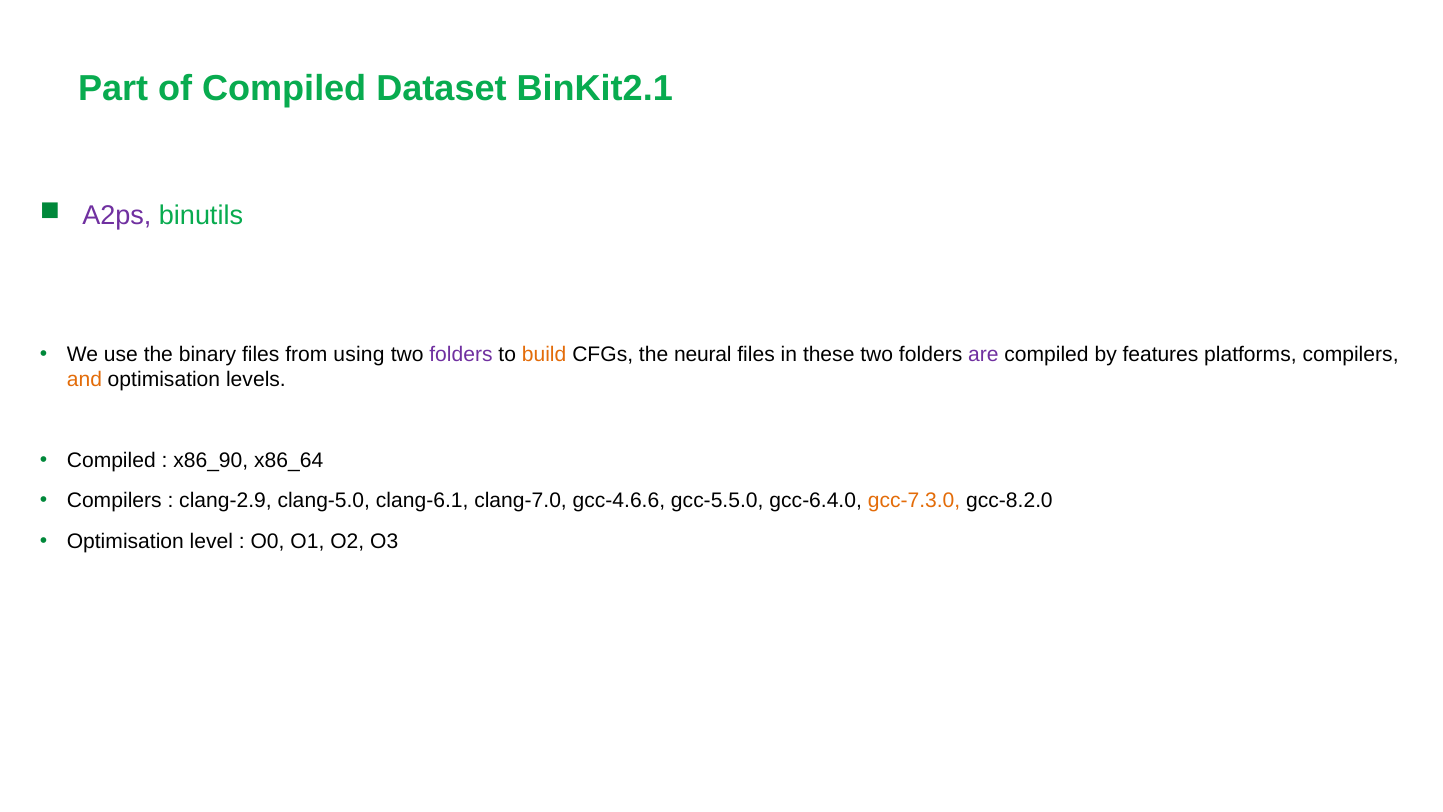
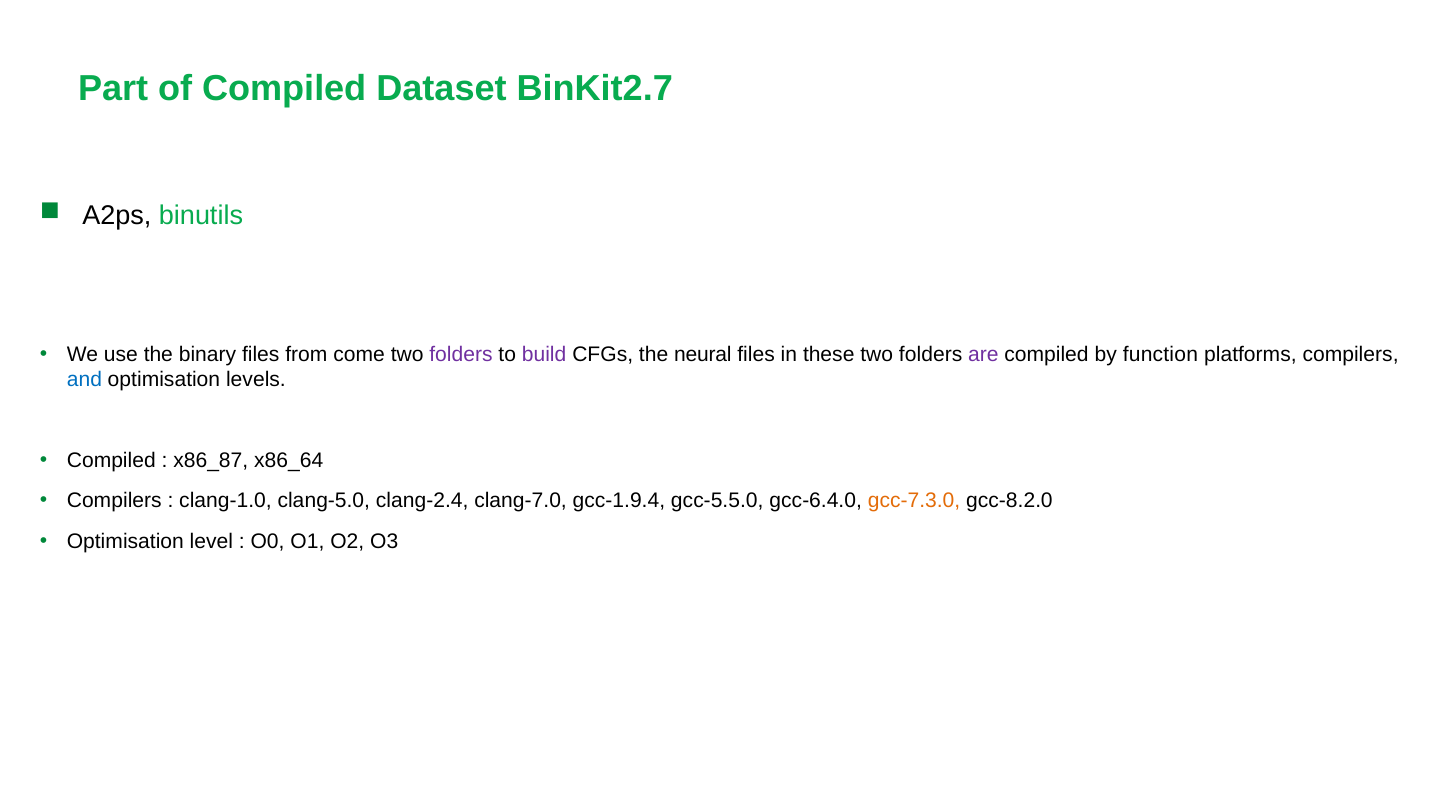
BinKit2.1: BinKit2.1 -> BinKit2.7 (595, 89)
A2ps colour: purple -> black (117, 216)
using: using -> come (359, 354)
build colour: orange -> purple (544, 354)
features: features -> function (1160, 354)
and colour: orange -> blue (84, 380)
x86_90: x86_90 -> x86_87 (211, 460)
clang-2.9: clang-2.9 -> clang-1.0 (225, 501)
clang-6.1: clang-6.1 -> clang-2.4 (422, 501)
gcc-4.6.6: gcc-4.6.6 -> gcc-1.9.4 (619, 501)
